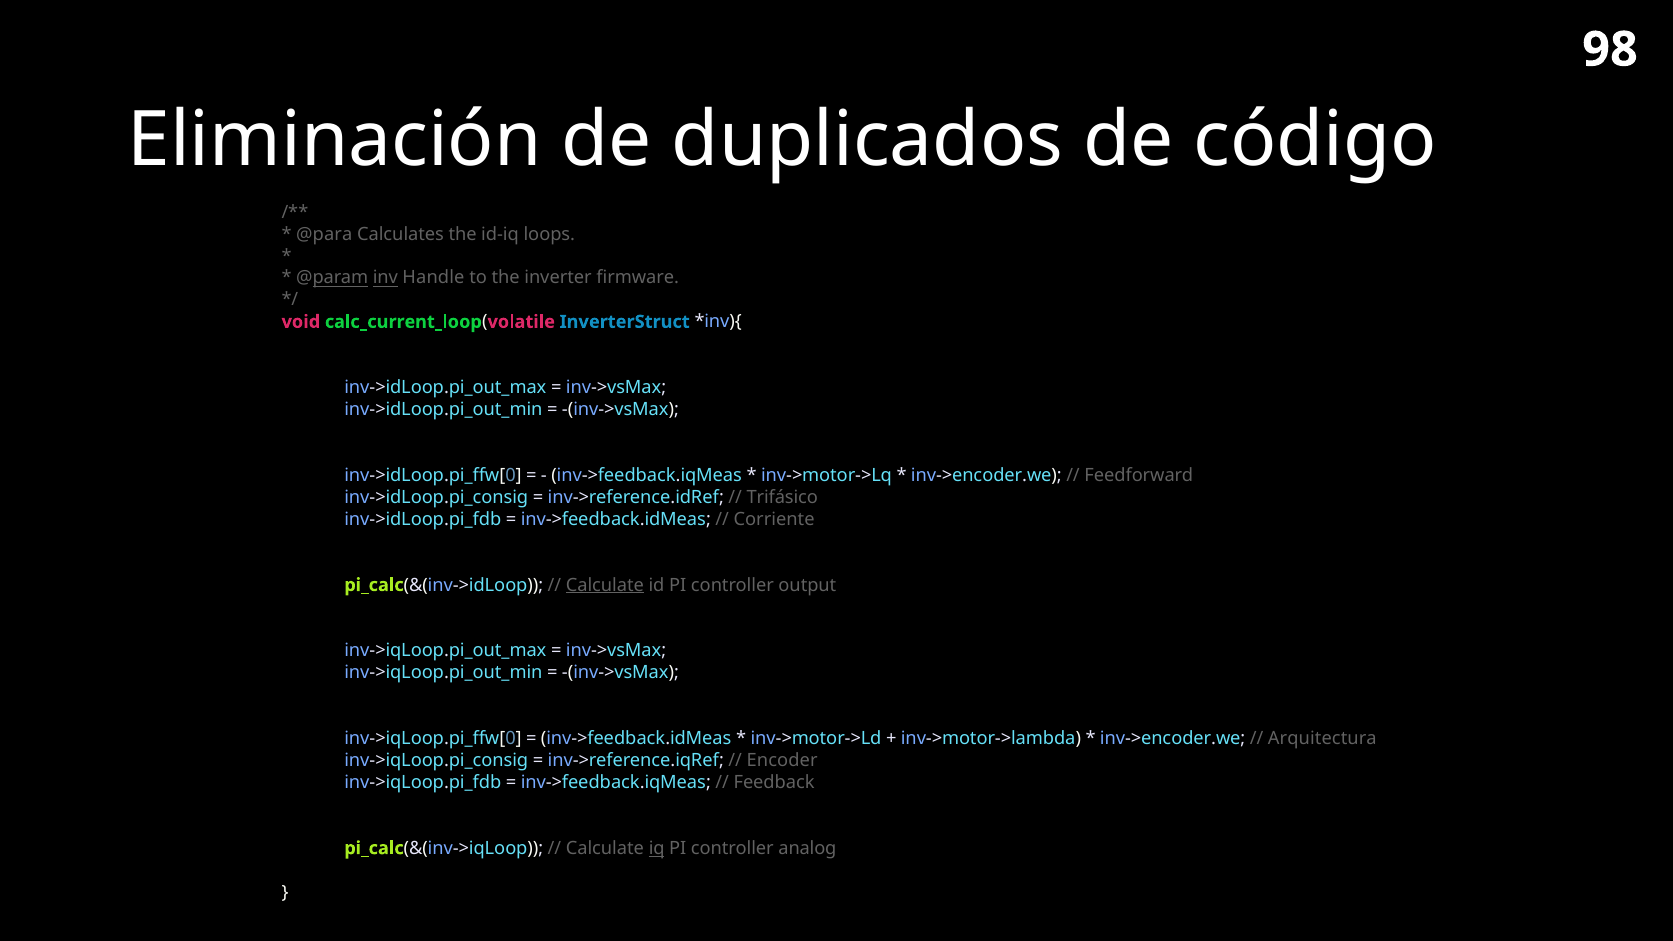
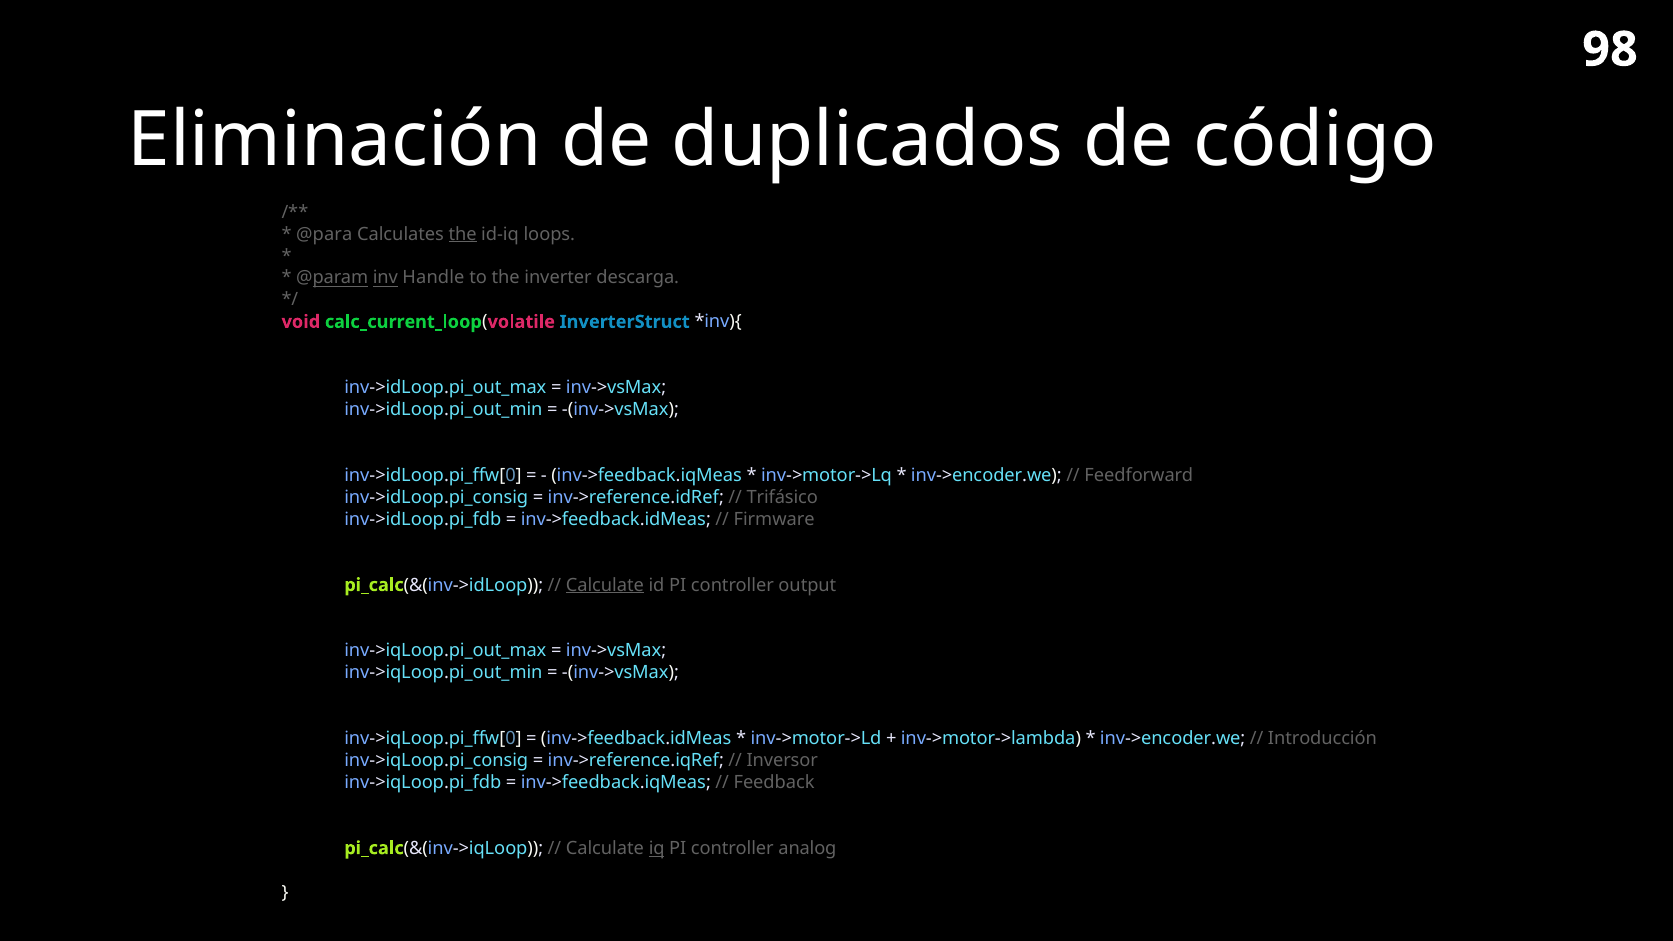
the underline: none -> present (463, 234)
firmware: firmware -> descarga (638, 278)
Corriente: Corriente -> Firmware (774, 519)
Arquitectura: Arquitectura -> Introducción (1322, 739)
Encoder: Encoder -> Inversor (782, 760)
